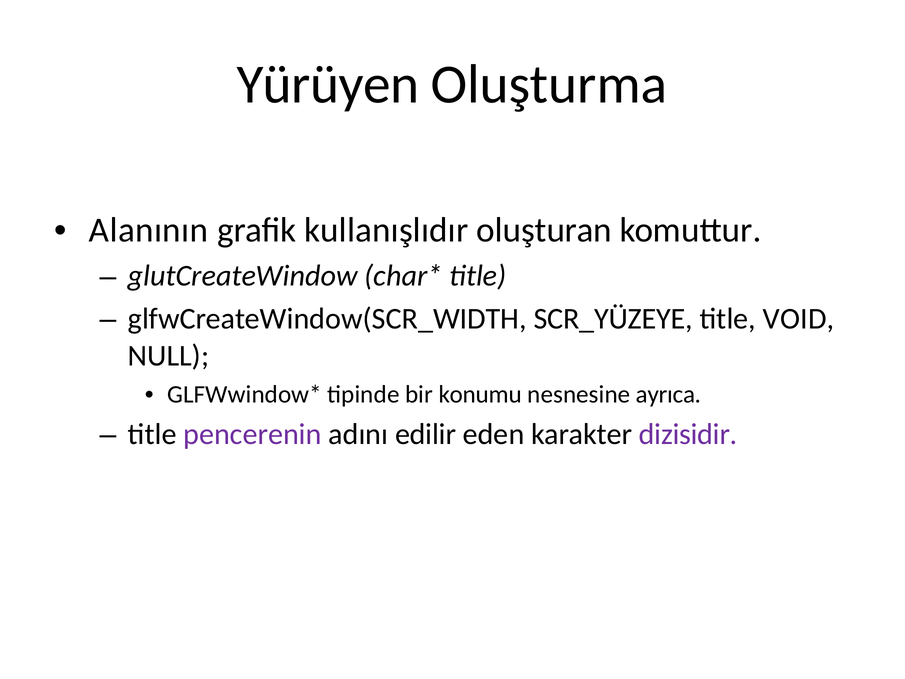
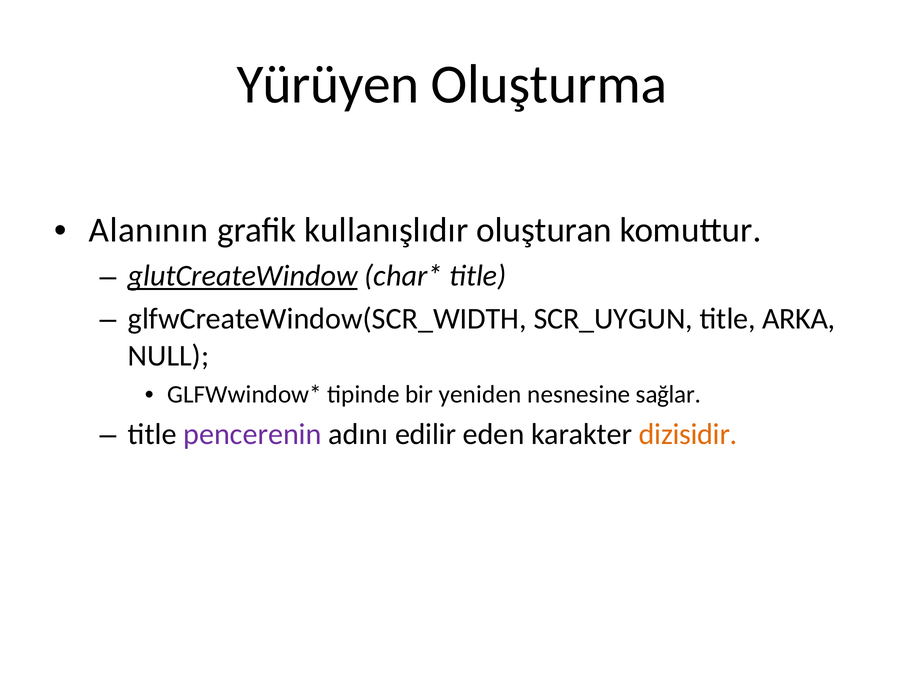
glutCreateWindow underline: none -> present (243, 276)
SCR_YÜZEYE: SCR_YÜZEYE -> SCR_UYGUN (613, 319)
VOID: VOID -> ARKA (799, 319)
konumu: konumu -> yeniden (480, 394)
ayrıca: ayrıca -> sağlar (668, 394)
dizisidir colour: purple -> orange (688, 434)
